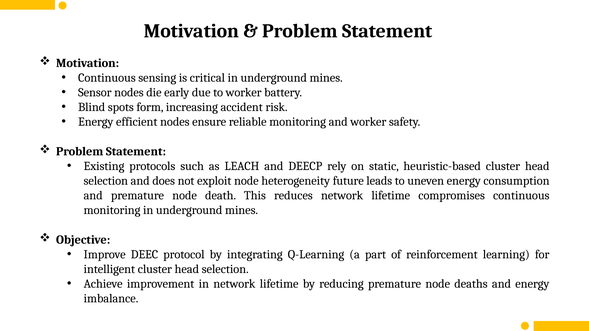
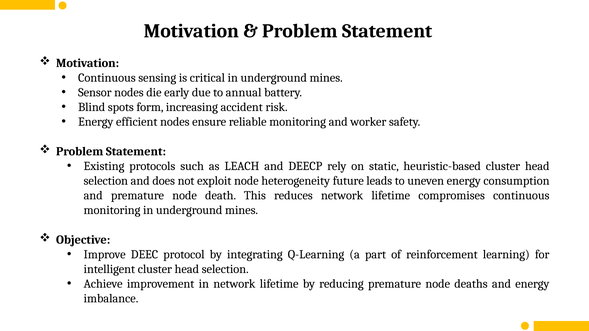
to worker: worker -> annual (244, 93)
